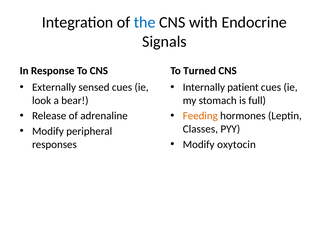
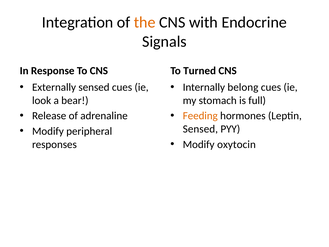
the colour: blue -> orange (145, 22)
patient: patient -> belong (243, 87)
Classes: Classes -> Sensed (200, 129)
